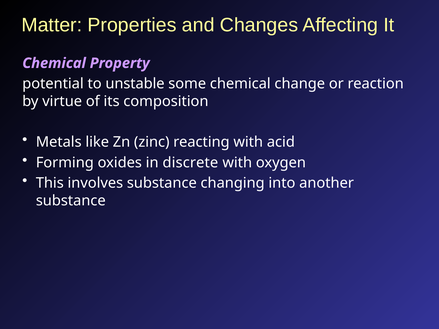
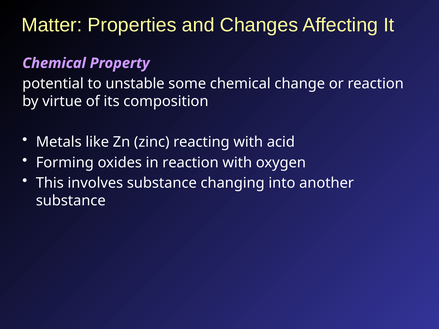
in discrete: discrete -> reaction (190, 163)
